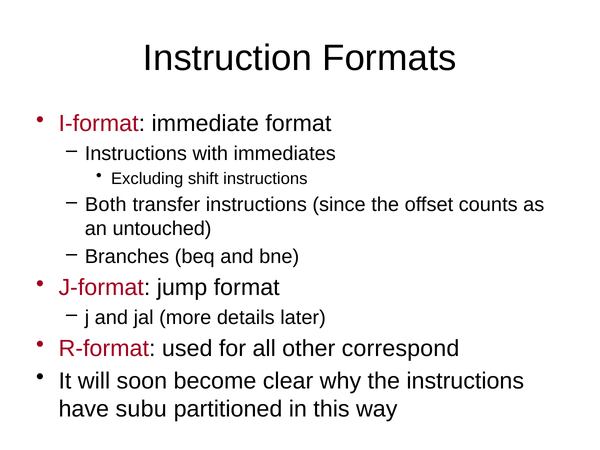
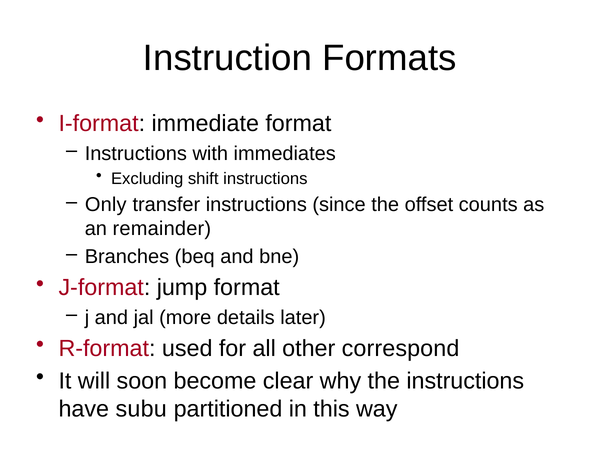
Both: Both -> Only (106, 205)
untouched: untouched -> remainder (162, 229)
